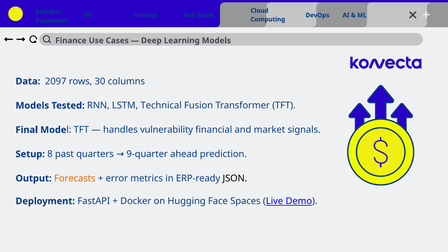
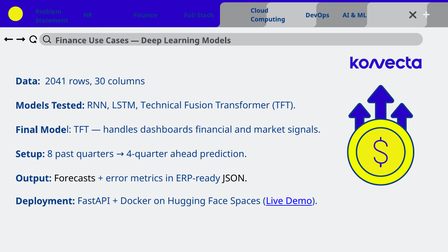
2097: 2097 -> 2041 (56, 81)
vulnerability: vulnerability -> dashboards (167, 130)
9-quarter: 9-quarter -> 4-quarter (147, 154)
Forecasts colour: orange -> black (75, 178)
